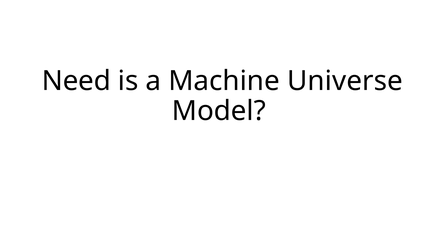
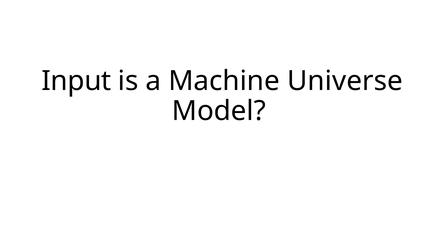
Need: Need -> Input (76, 81)
